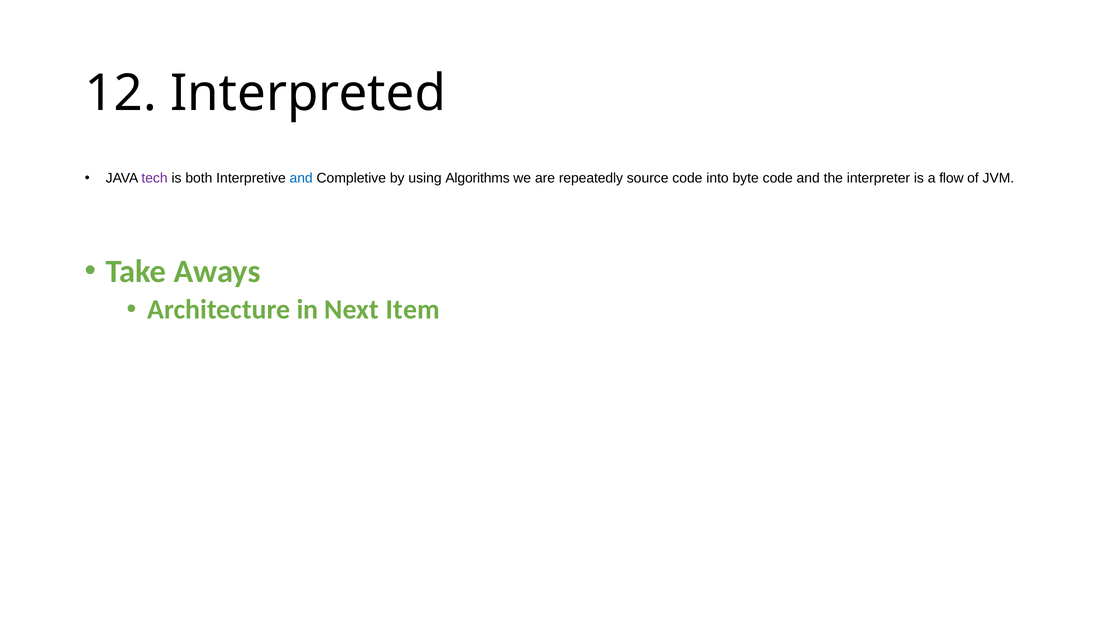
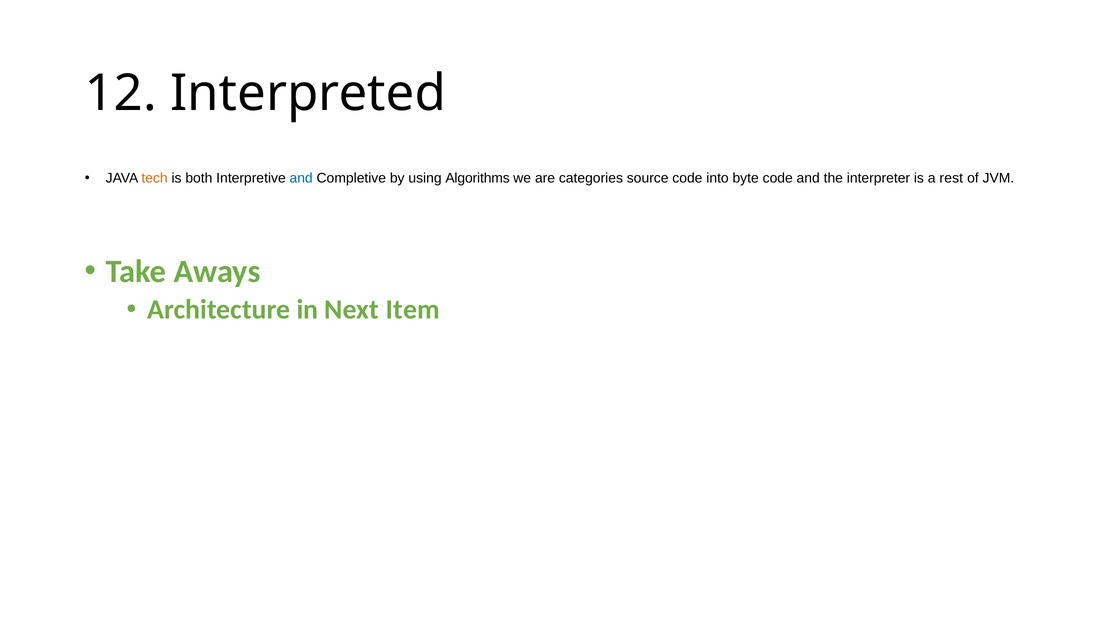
tech colour: purple -> orange (155, 178)
repeatedly: repeatedly -> categories (591, 178)
flow: flow -> rest (951, 178)
